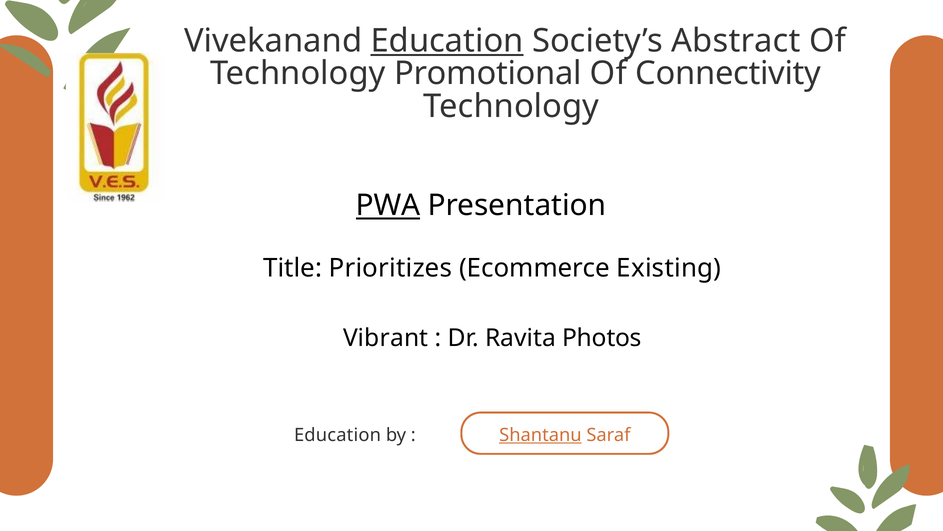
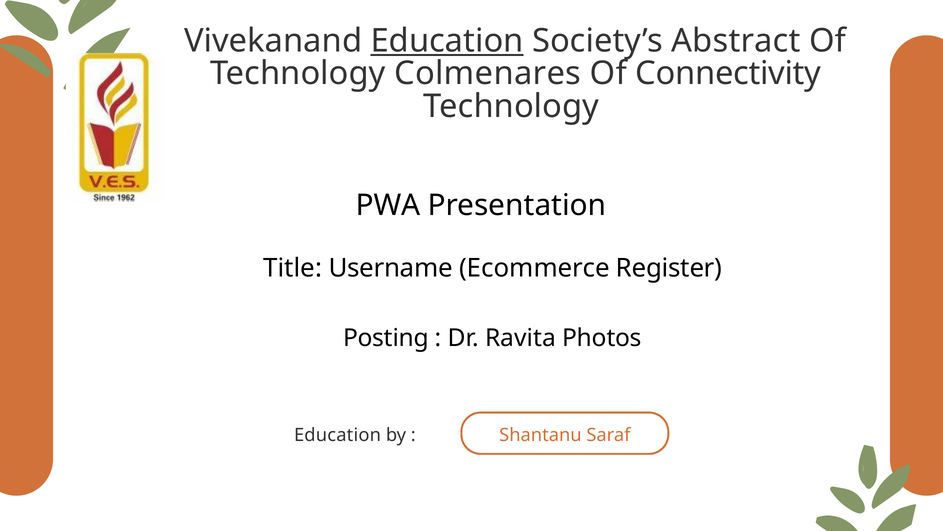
Promotional: Promotional -> Colmenares (488, 74)
PWA underline: present -> none (388, 205)
Prioritizes: Prioritizes -> Username (391, 268)
Existing: Existing -> Register (669, 268)
Vibrant: Vibrant -> Posting (386, 338)
Shantanu underline: present -> none (540, 435)
